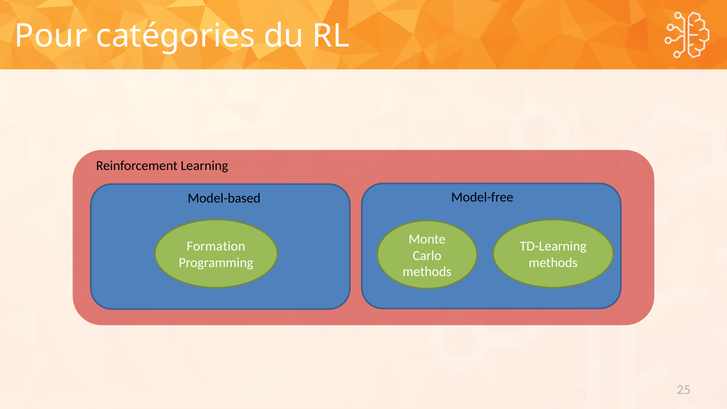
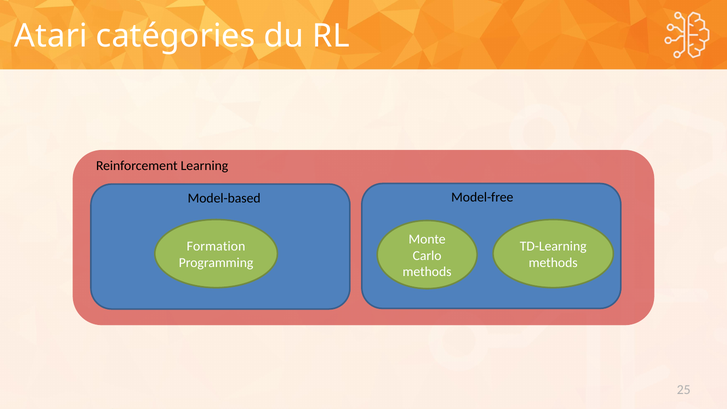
Pour: Pour -> Atari (51, 36)
